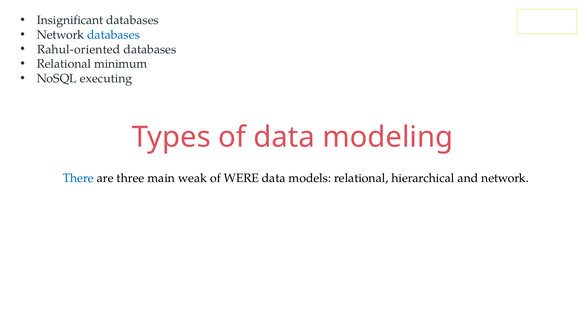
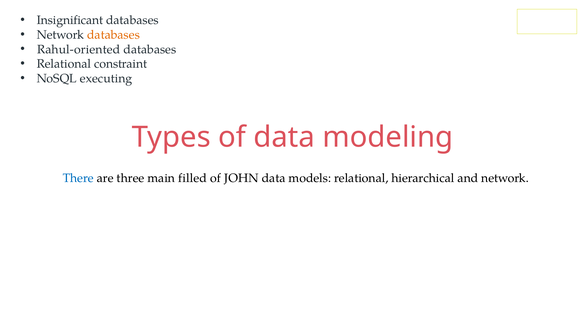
databases colour: blue -> orange (114, 35)
minimum: minimum -> constraint (121, 64)
weak: weak -> filled (193, 178)
WERE: WERE -> JOHN (241, 178)
